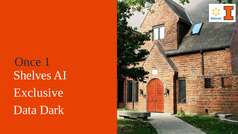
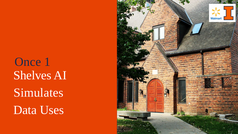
Exclusive: Exclusive -> Simulates (38, 93)
Dark: Dark -> Uses (52, 110)
